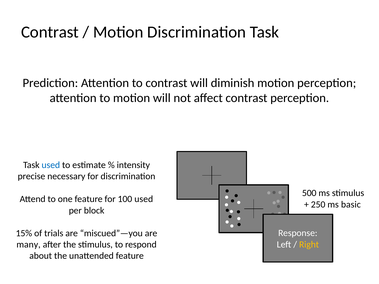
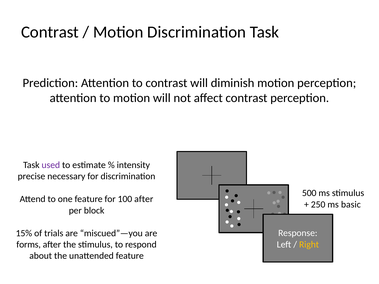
used colour: blue -> purple (51, 165)
100 used: used -> after (144, 199)
many: many -> forms (29, 245)
